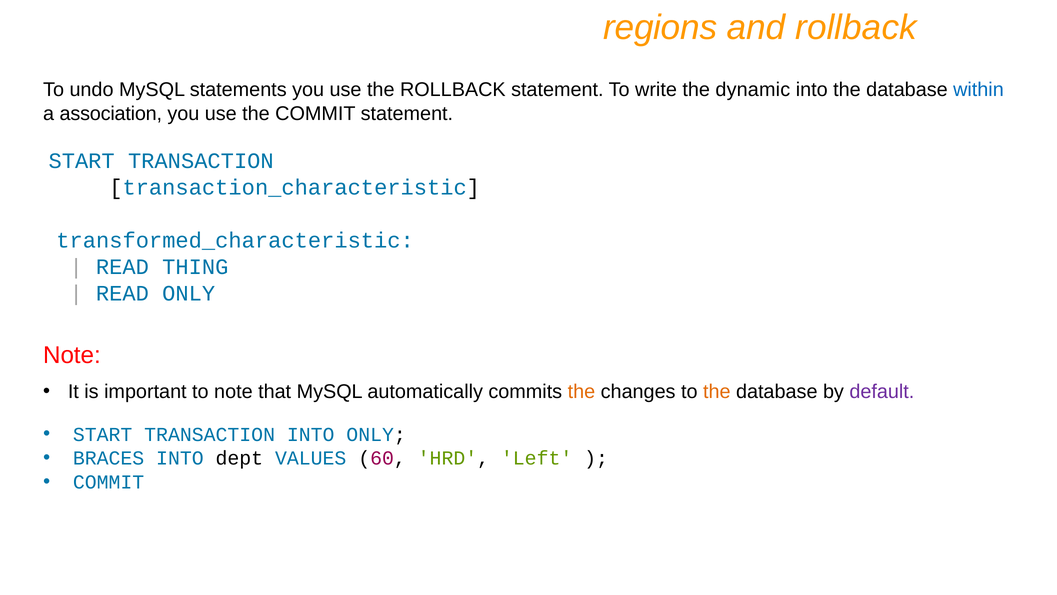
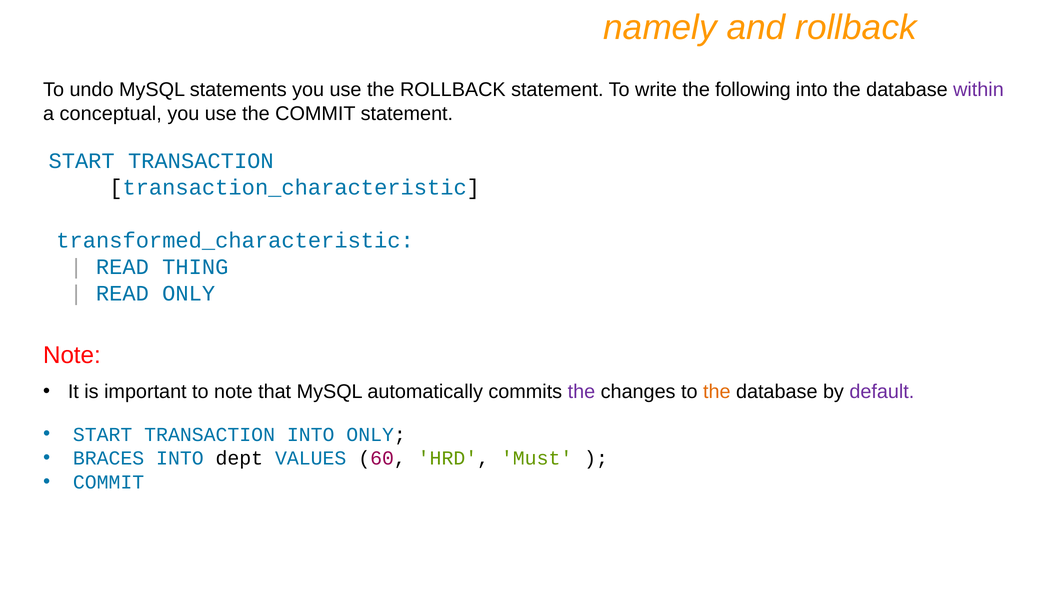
regions: regions -> namely (660, 28)
dynamic: dynamic -> following (753, 90)
within colour: blue -> purple (978, 90)
association: association -> conceptual (111, 114)
the colour: orange -> purple (581, 392)
Left: Left -> Must (537, 458)
